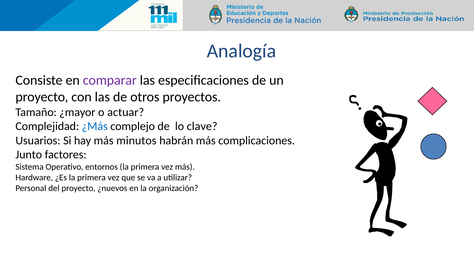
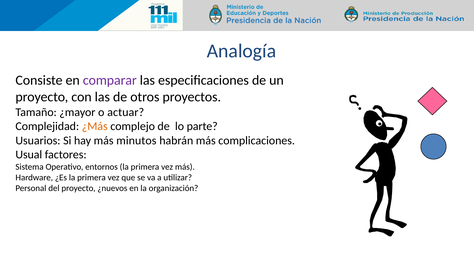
¿Más colour: blue -> orange (95, 127)
clave: clave -> parte (202, 127)
Junto: Junto -> Usual (29, 155)
